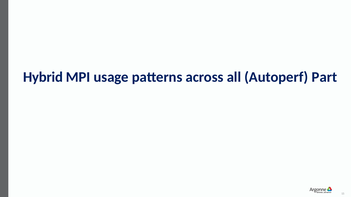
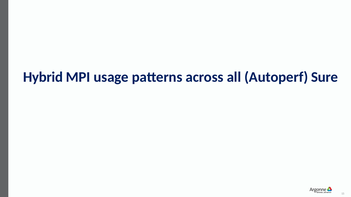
Part: Part -> Sure (325, 77)
